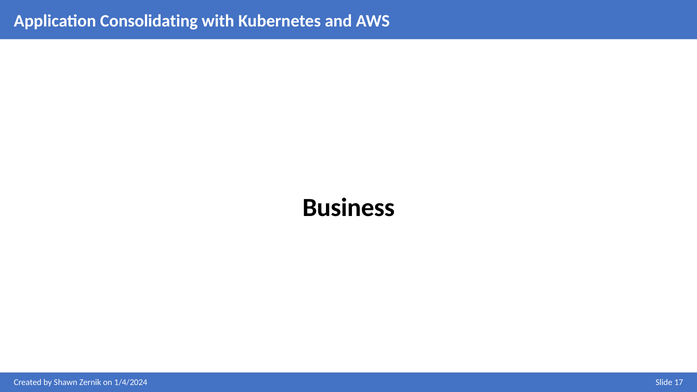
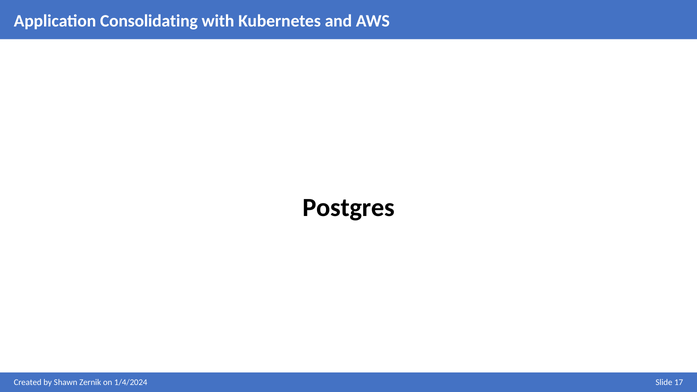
Business: Business -> Postgres (348, 208)
